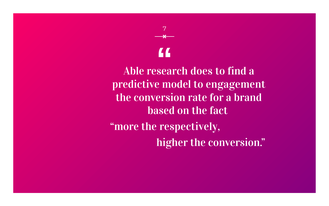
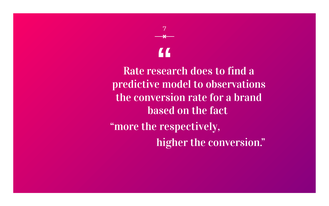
Able: Able -> Rate (134, 71)
engagement: engagement -> observations (236, 84)
